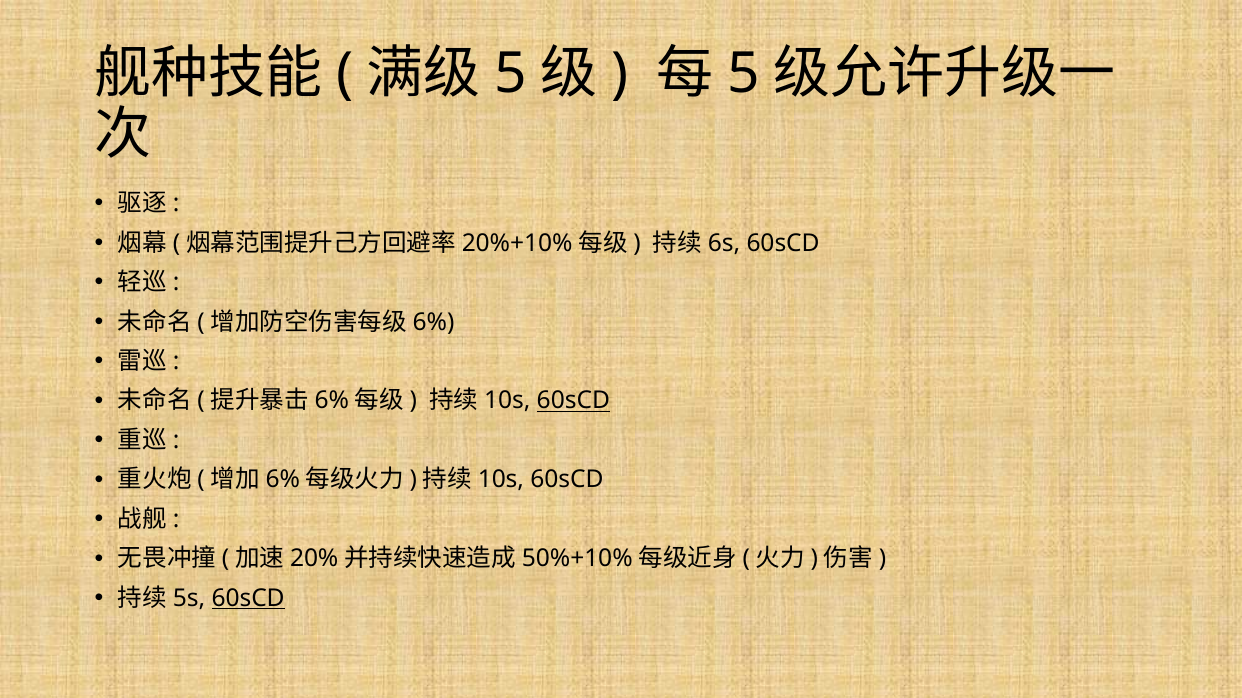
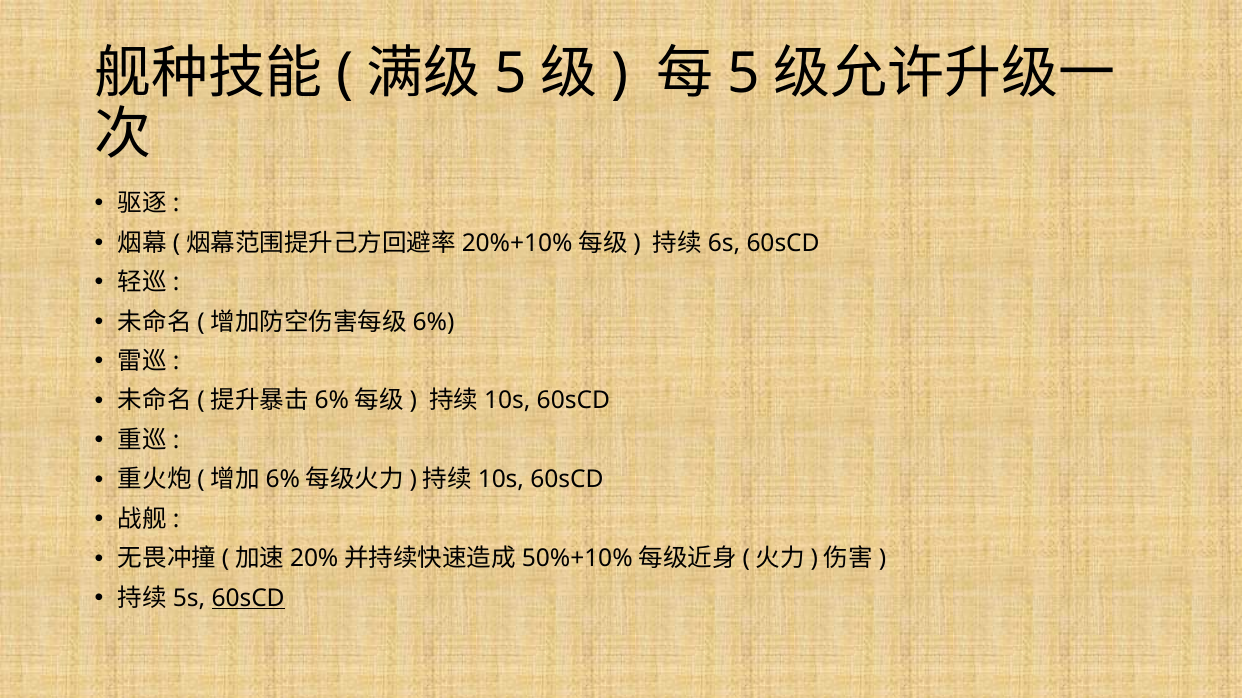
60sCD underline: present -> none (573, 401)
